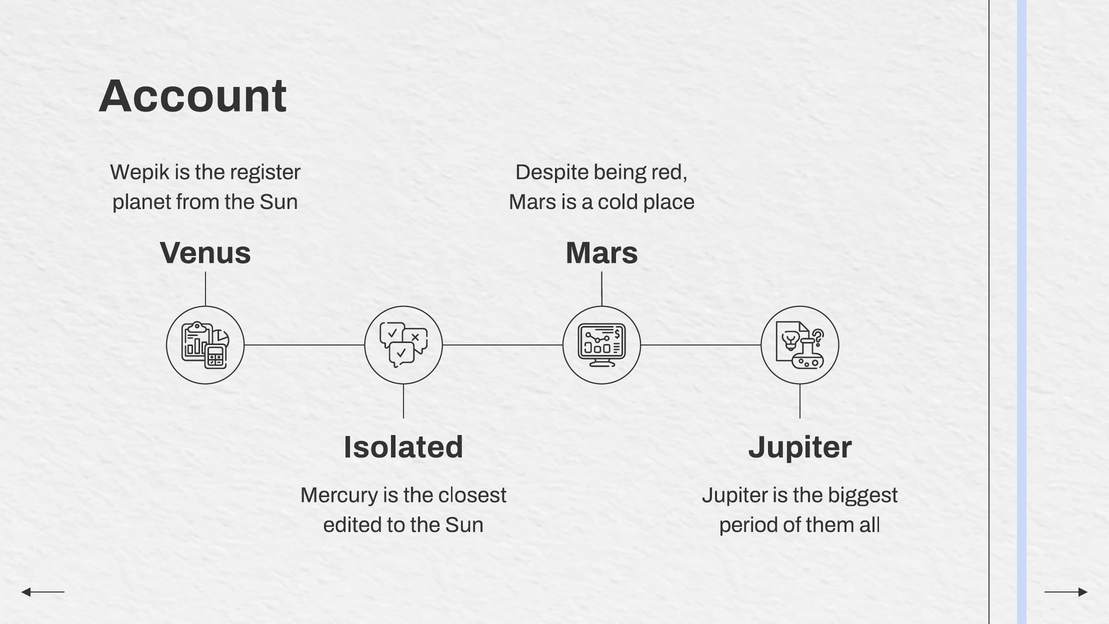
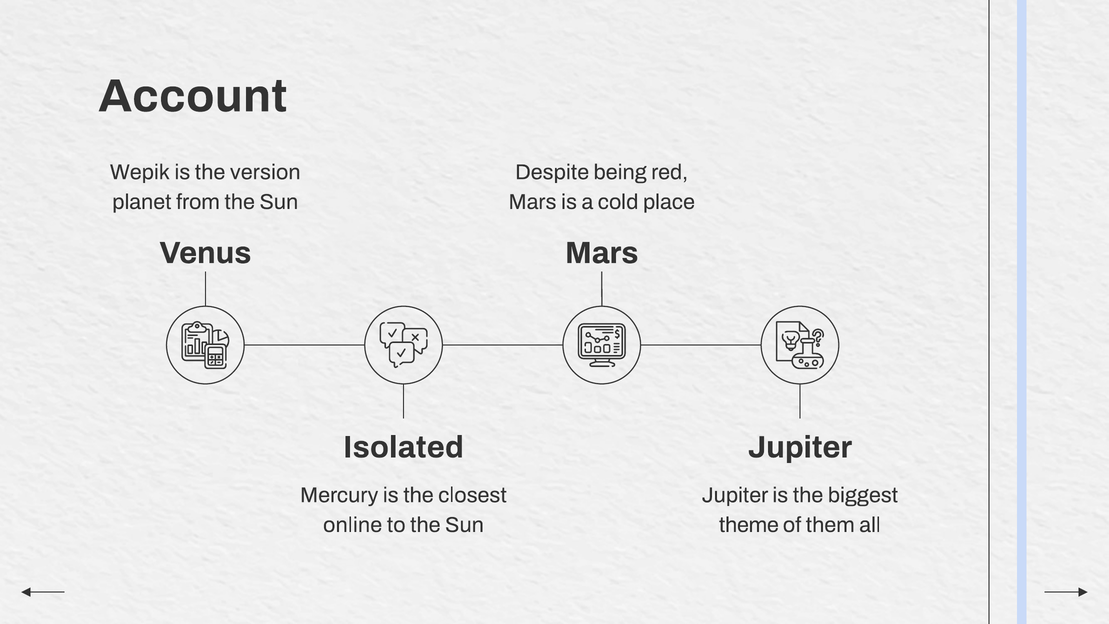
register: register -> version (265, 172)
edited: edited -> online (353, 525)
period: period -> theme (749, 525)
